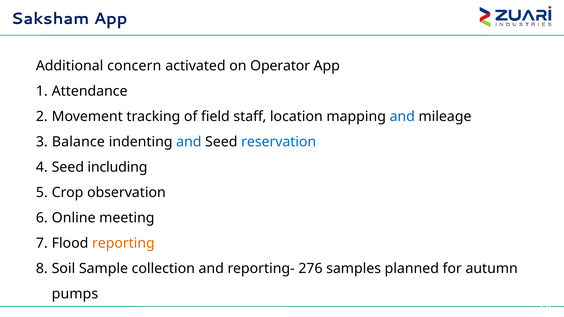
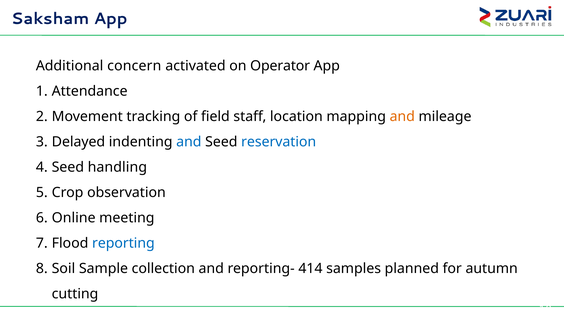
and colour: blue -> orange (402, 117)
Balance: Balance -> Delayed (78, 142)
including: including -> handling (117, 167)
reporting colour: orange -> blue (123, 243)
276: 276 -> 414 (310, 269)
pumps: pumps -> cutting (75, 294)
